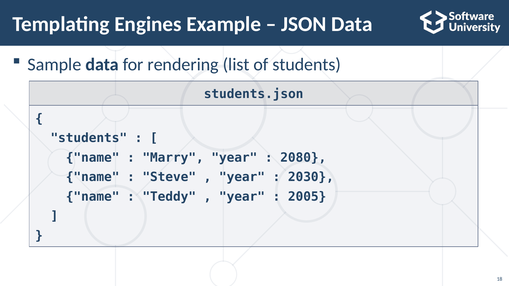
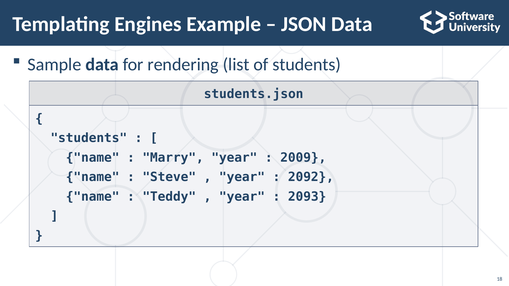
2080: 2080 -> 2009 (303, 158)
2030: 2030 -> 2092 (311, 177)
2005: 2005 -> 2093 (307, 197)
